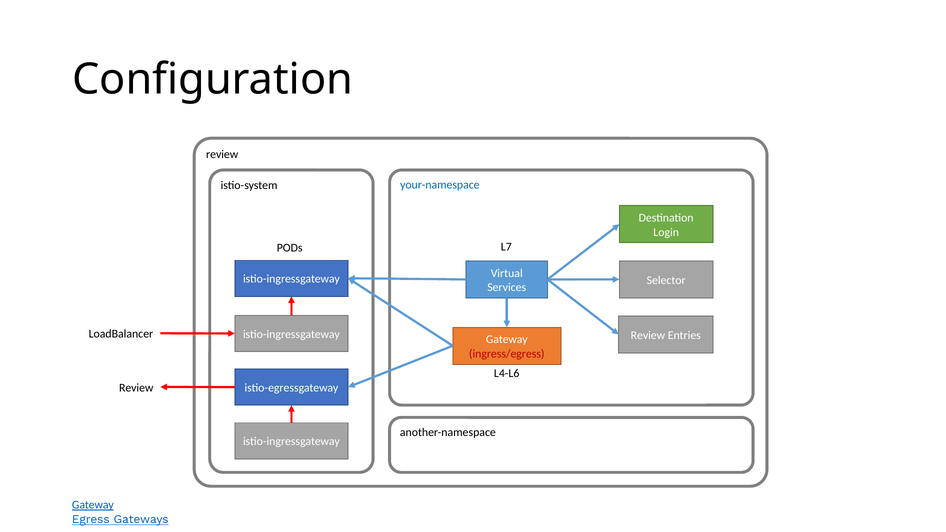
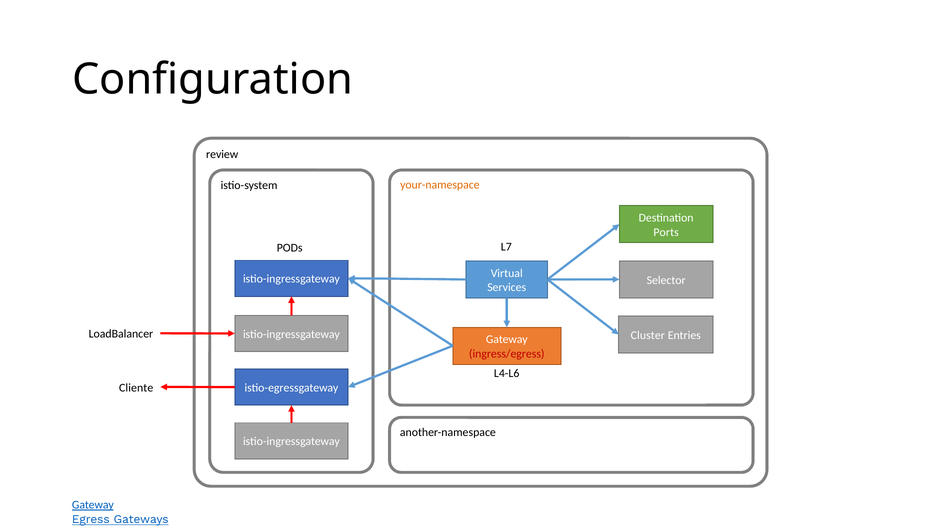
your-namespace colour: blue -> orange (440, 185)
Login: Login -> Ports (666, 232)
Review: Review -> Cluster (648, 335)
Review: Review -> Cliente (136, 388)
